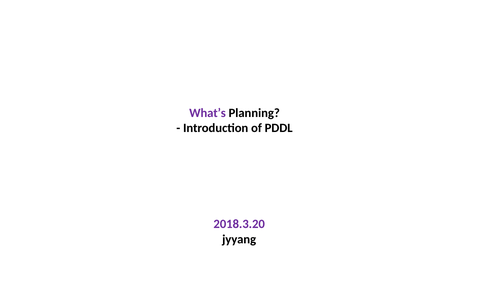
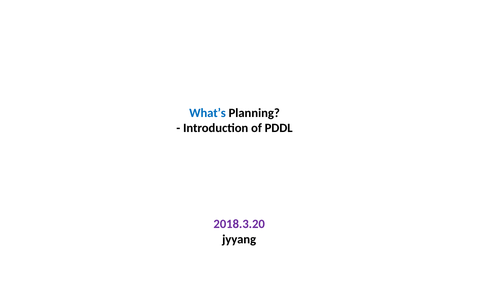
What’s colour: purple -> blue (208, 113)
